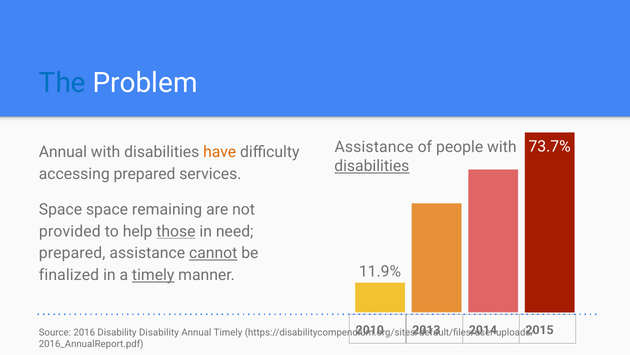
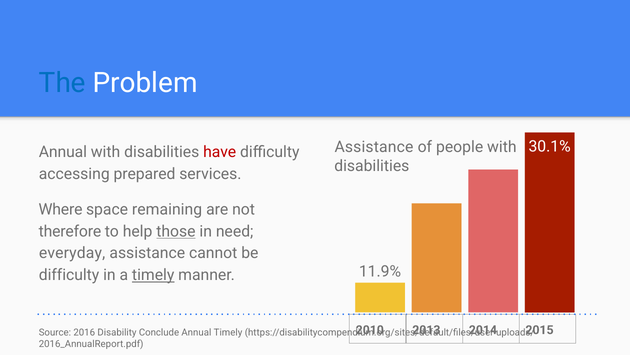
73.7%: 73.7% -> 30.1% (550, 146)
have colour: orange -> red (220, 152)
disabilities underline: present -> none (372, 166)
Space: Space -> Where (61, 209)
provided: provided -> therefore (70, 231)
prepared: prepared -> everyday (72, 253)
cannot underline: present -> none (213, 253)
finalized: finalized -> difficulty (69, 275)
Disability Disability: Disability -> Conclude (159, 332)
